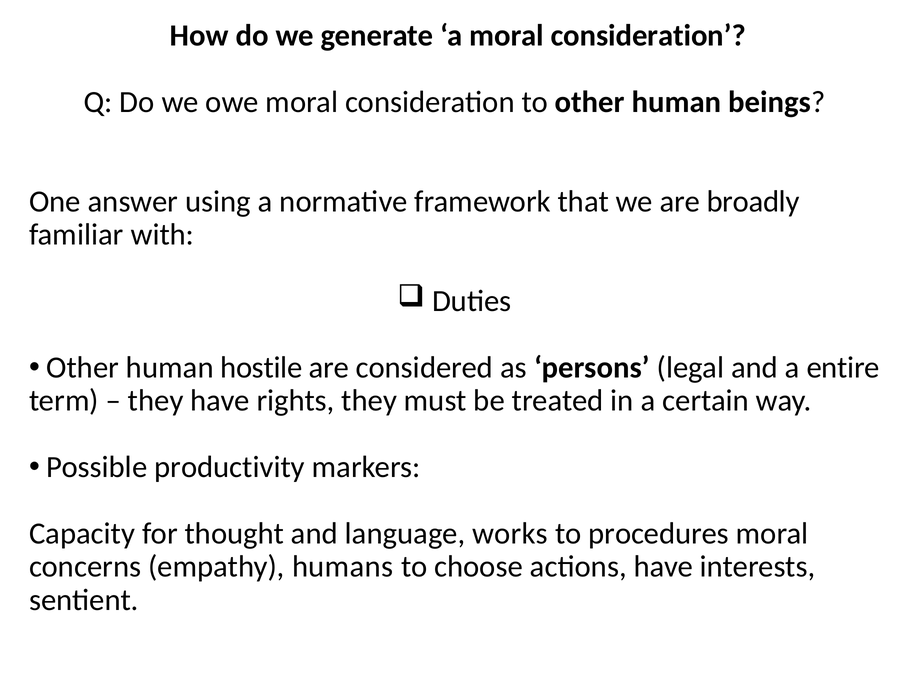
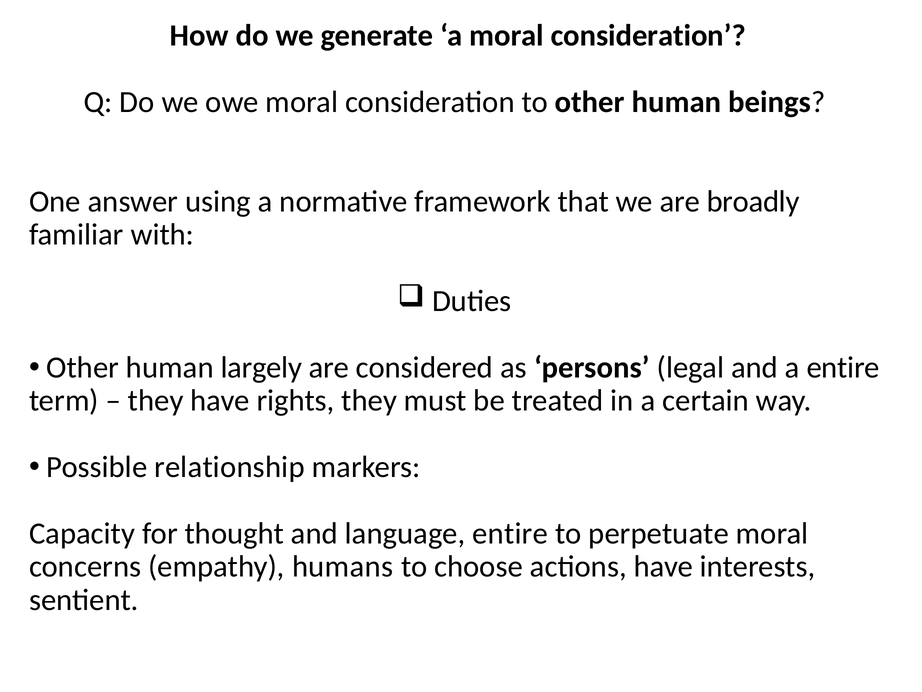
hostile: hostile -> largely (261, 367)
productivity: productivity -> relationship (229, 467)
language works: works -> entire (510, 533)
procedures: procedures -> perpetuate (659, 533)
